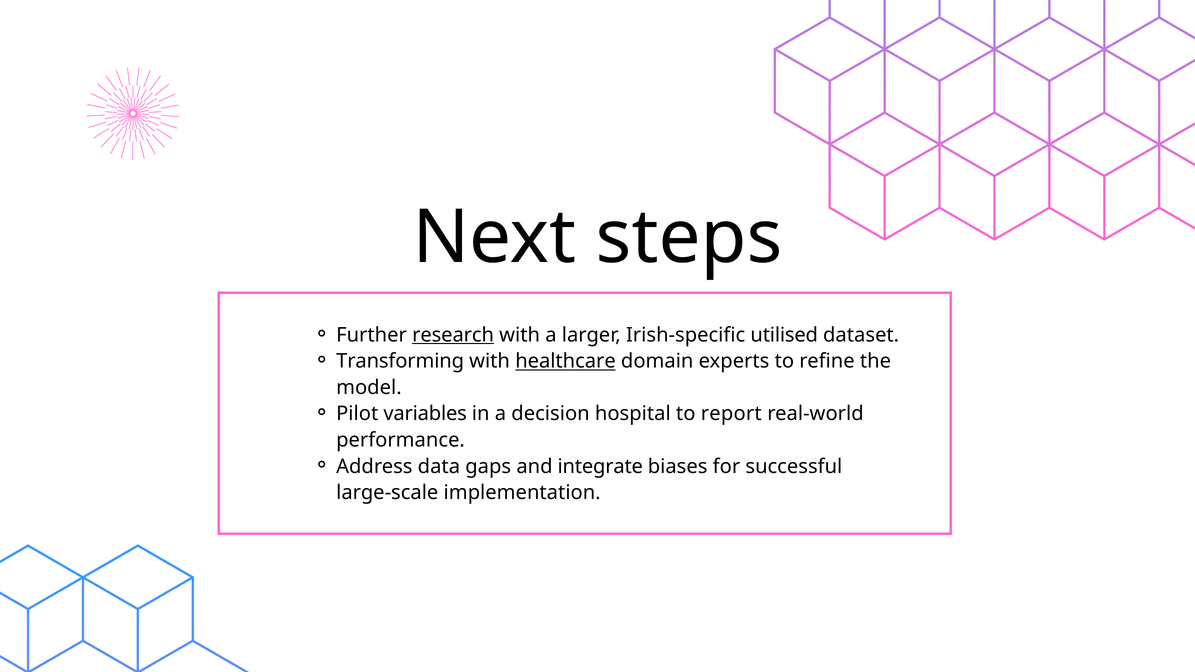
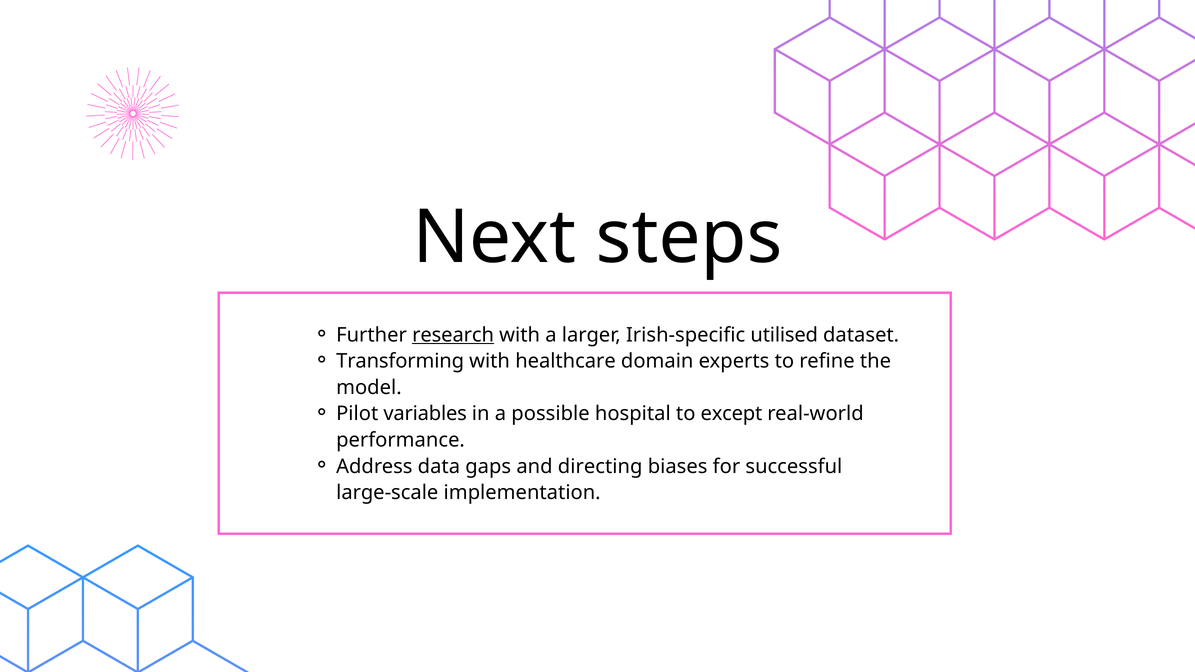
healthcare underline: present -> none (566, 361)
decision: decision -> possible (551, 414)
report: report -> except (731, 414)
integrate: integrate -> directing (600, 467)
